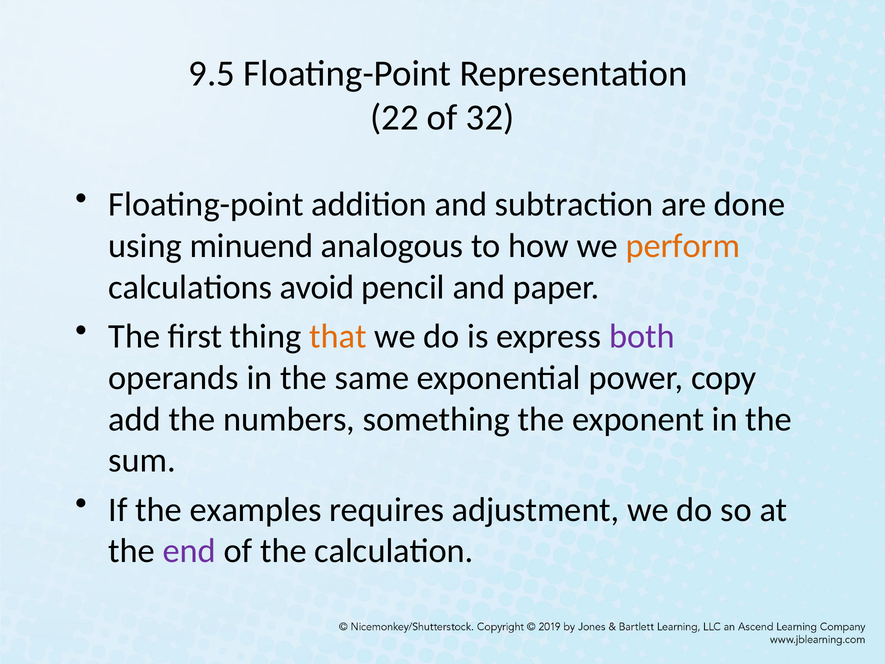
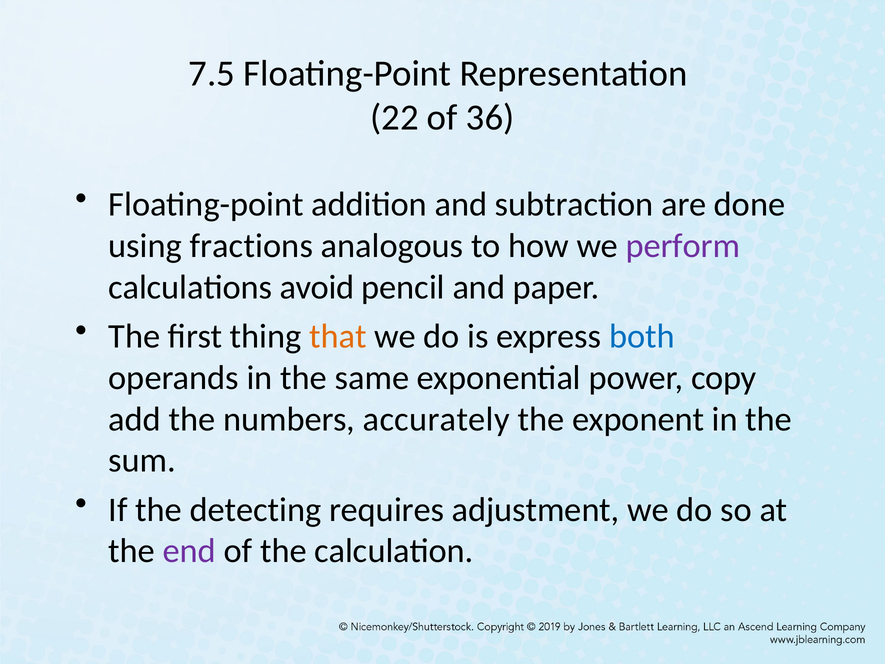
9.5: 9.5 -> 7.5 (212, 73)
32: 32 -> 36 (490, 118)
minuend: minuend -> fractions (251, 246)
perform colour: orange -> purple (683, 246)
both colour: purple -> blue (642, 336)
something: something -> accurately (436, 419)
examples: examples -> detecting (256, 510)
